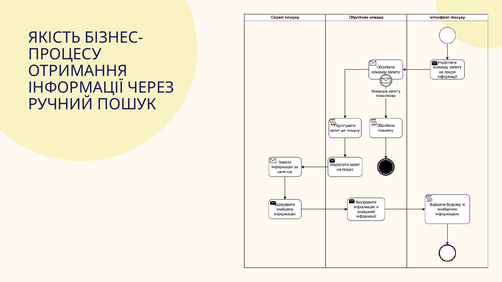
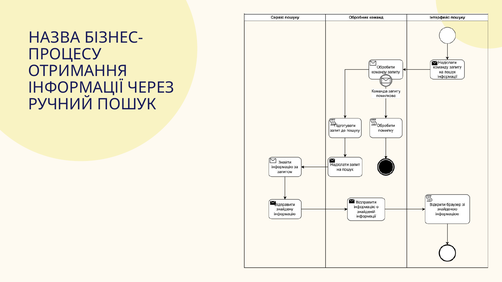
ЯКІСТЬ: ЯКІСТЬ -> НАЗВА (54, 38)
